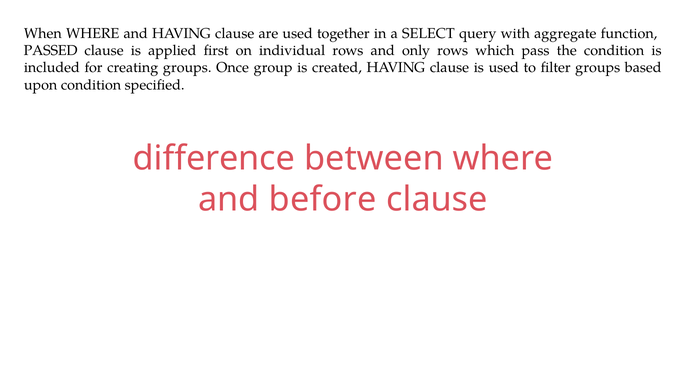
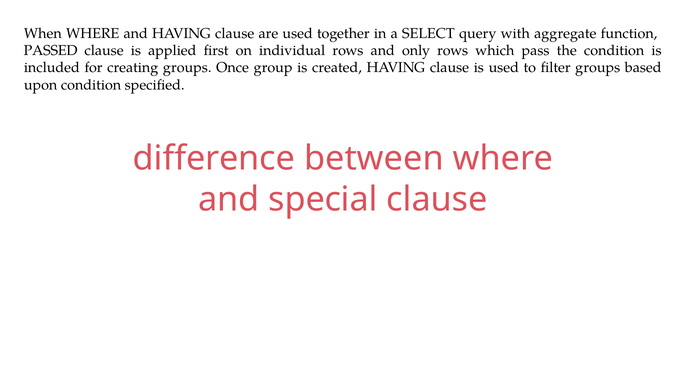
before: before -> special (323, 200)
